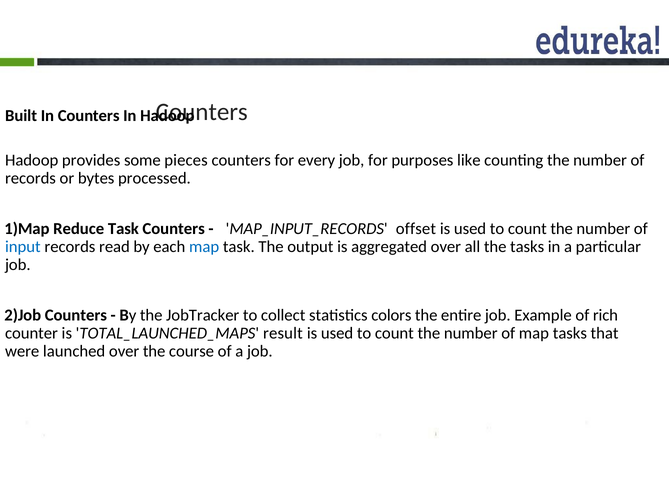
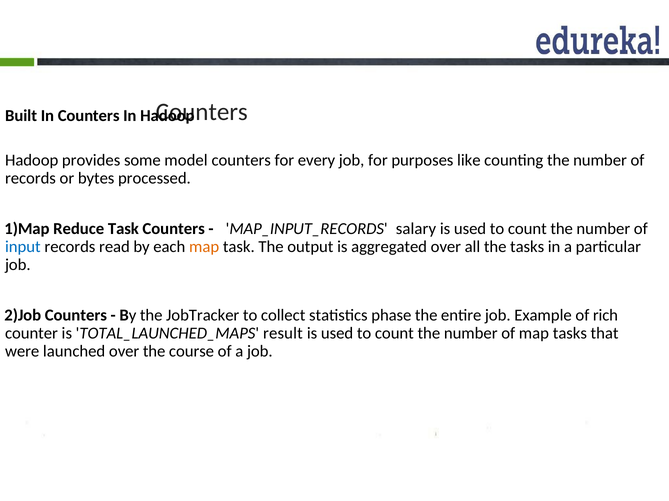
pieces: pieces -> model (186, 160)
offset: offset -> salary (416, 229)
map colour: blue -> orange (204, 247)
colors: colors -> phase (391, 316)
